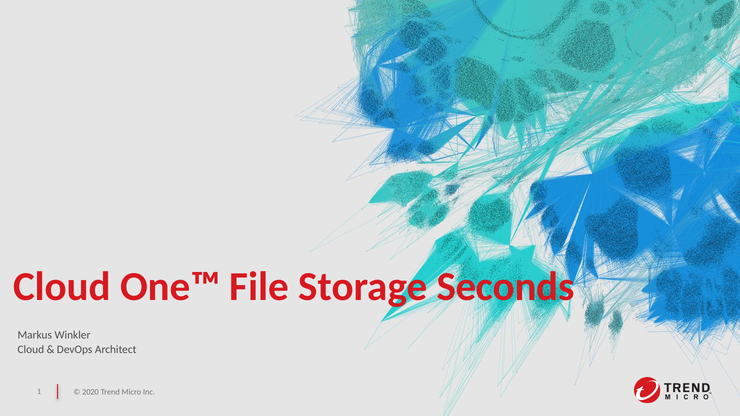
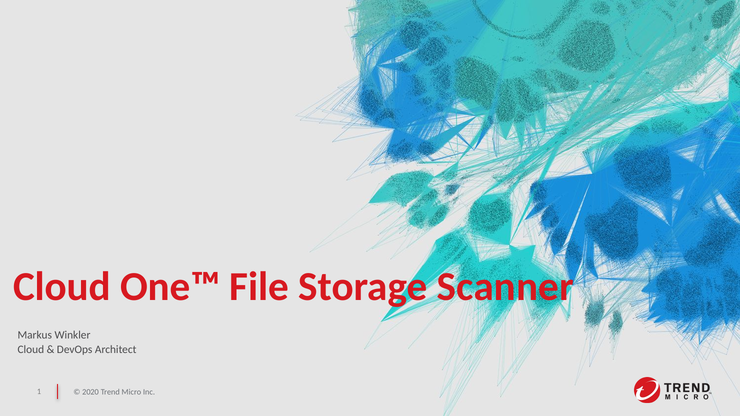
Seconds: Seconds -> Scanner (505, 287)
